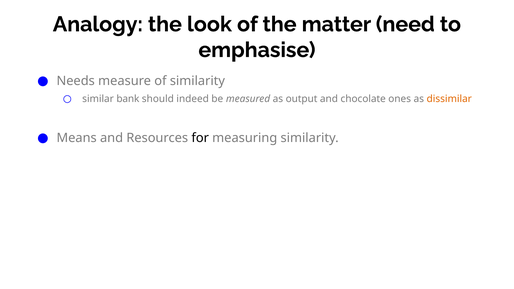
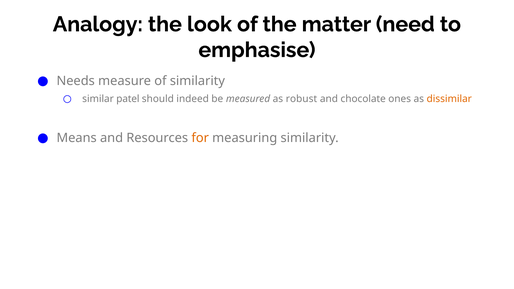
bank: bank -> patel (128, 99)
output: output -> robust (301, 99)
for colour: black -> orange (200, 138)
